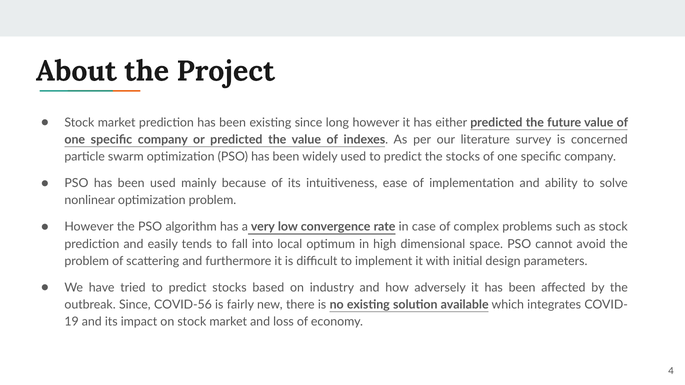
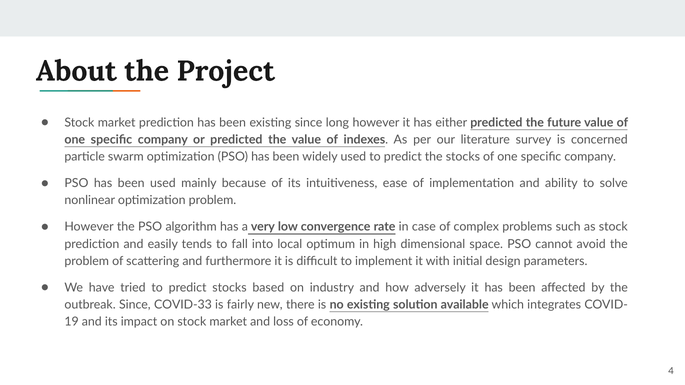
COVID-56: COVID-56 -> COVID-33 (183, 305)
